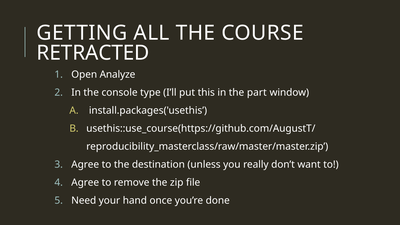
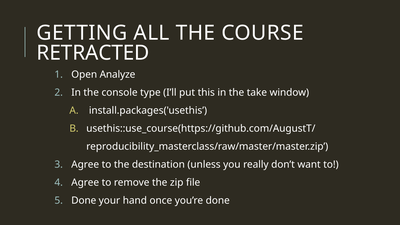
part: part -> take (257, 93)
Need: Need -> Done (84, 201)
